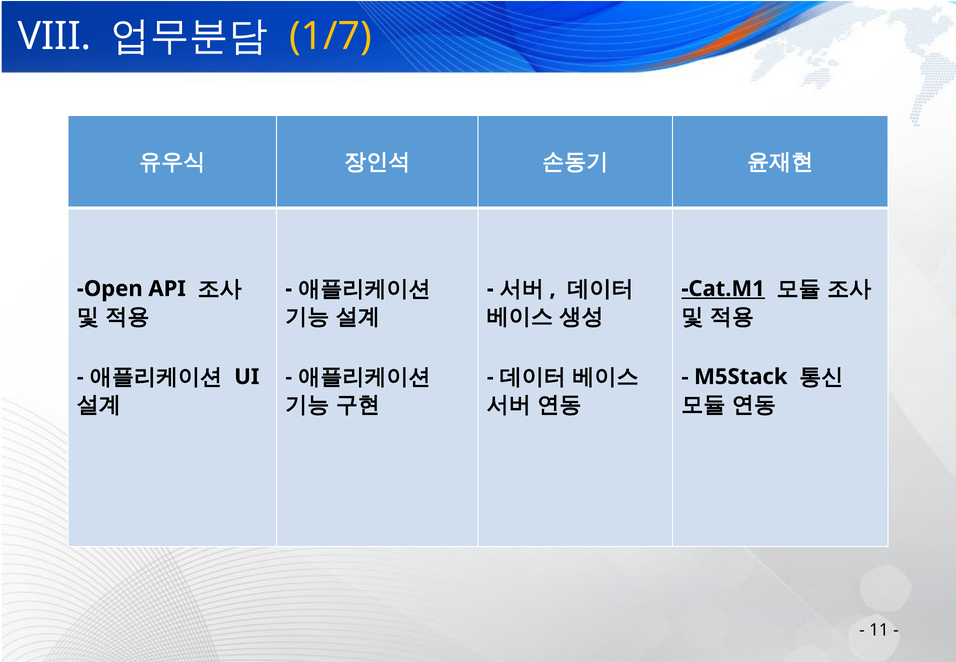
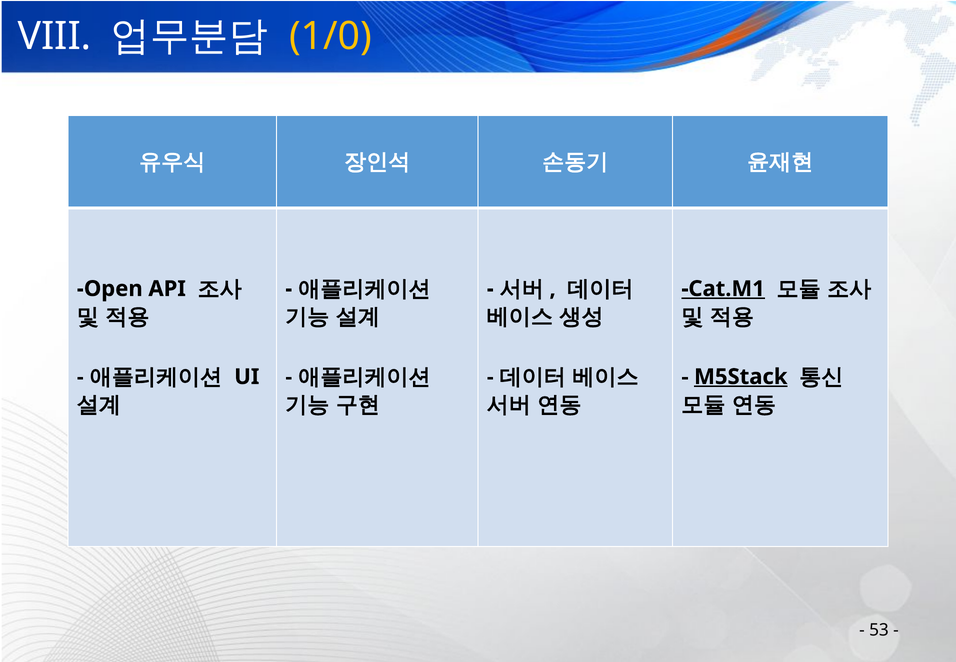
1/7: 1/7 -> 1/0 (331, 36)
M5Stack underline: none -> present (741, 377)
11: 11 -> 53 (879, 630)
